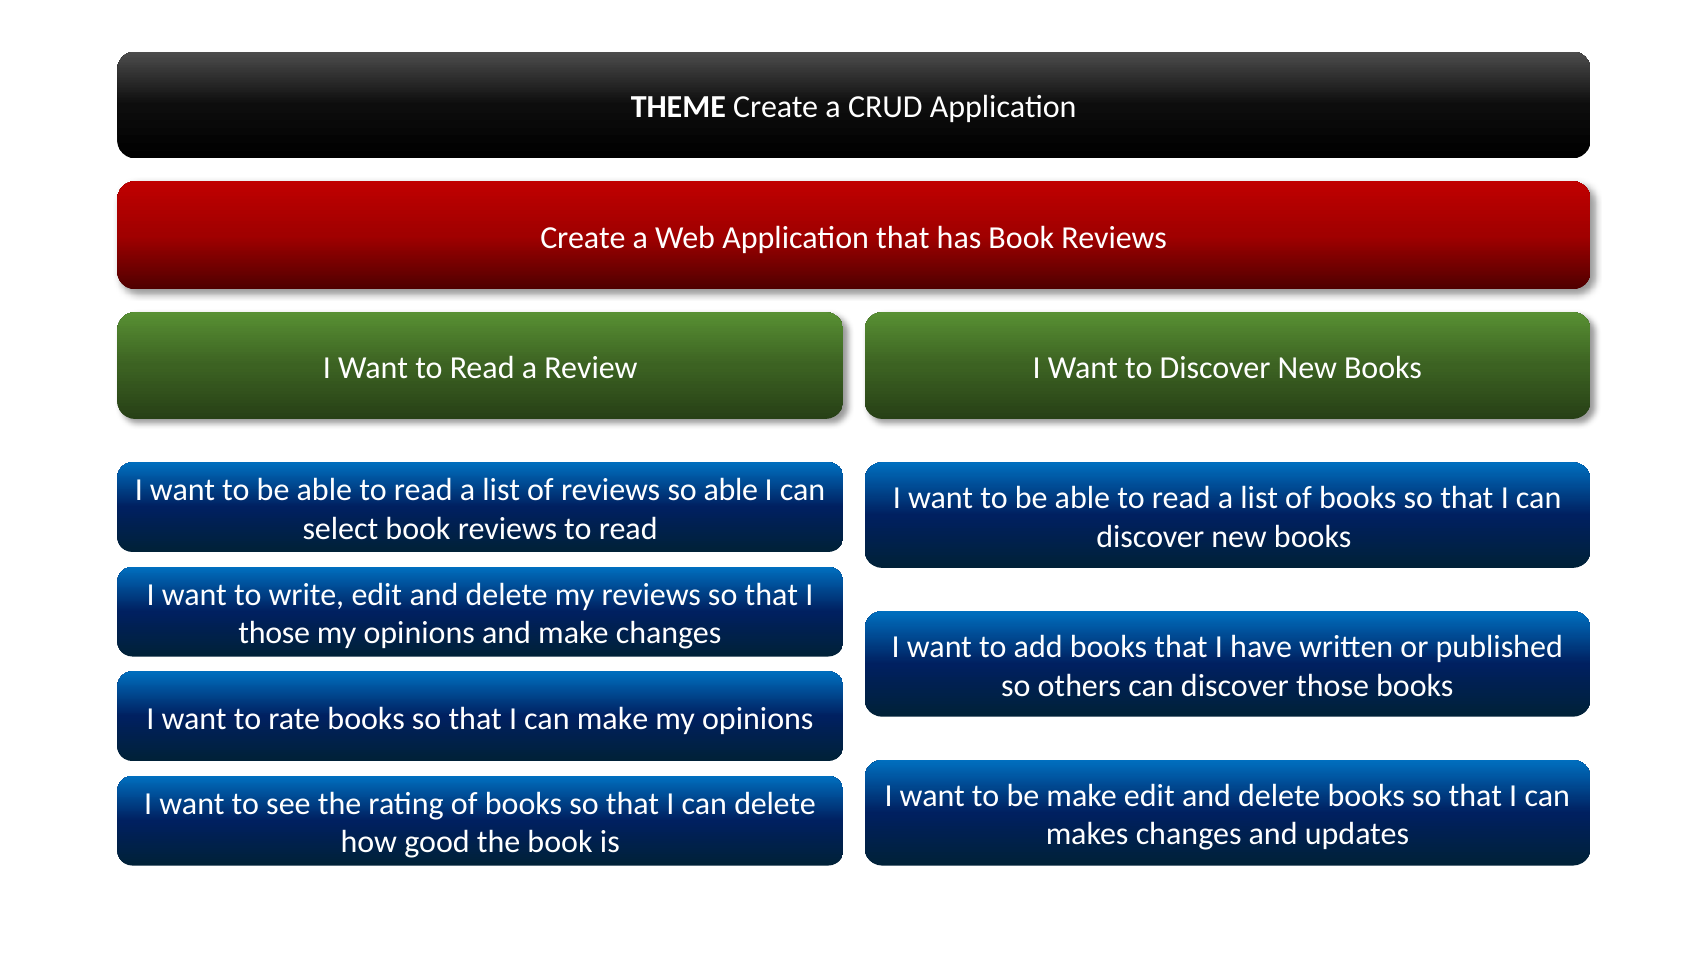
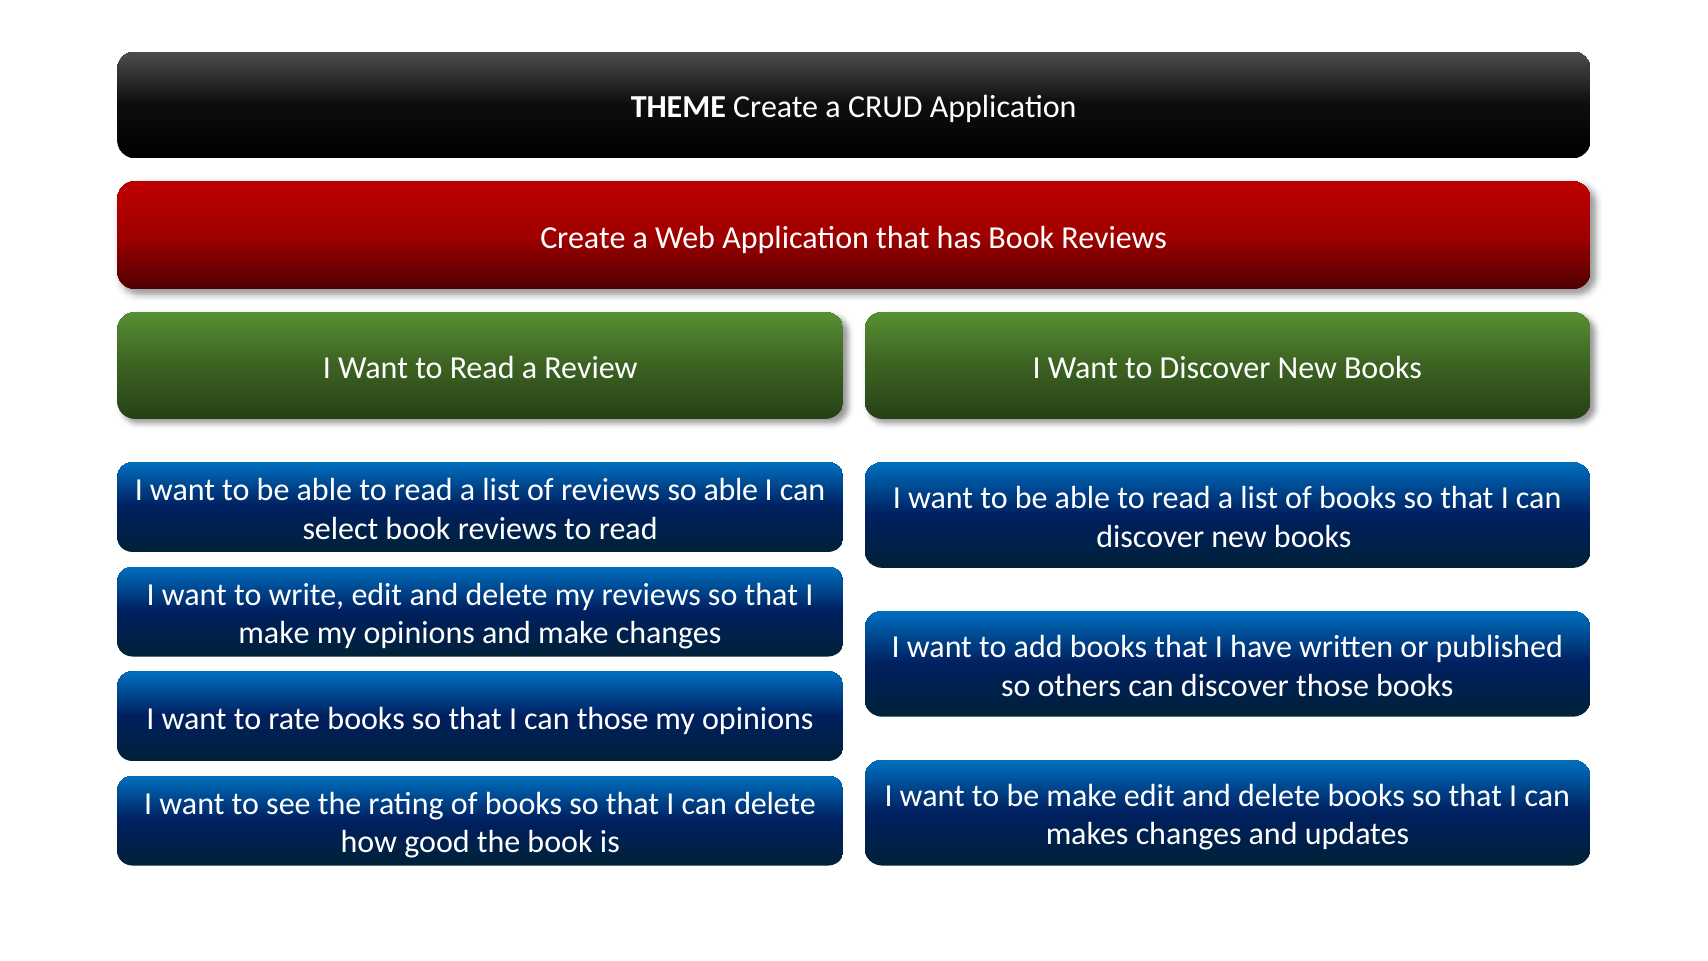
those: those -> make (274, 633)
can make: make -> those (613, 718)
